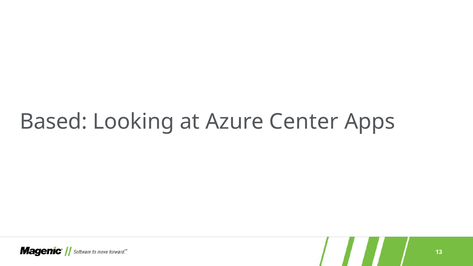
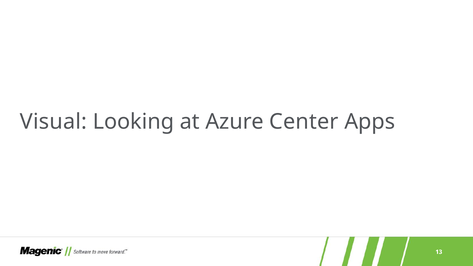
Based: Based -> Visual (53, 122)
